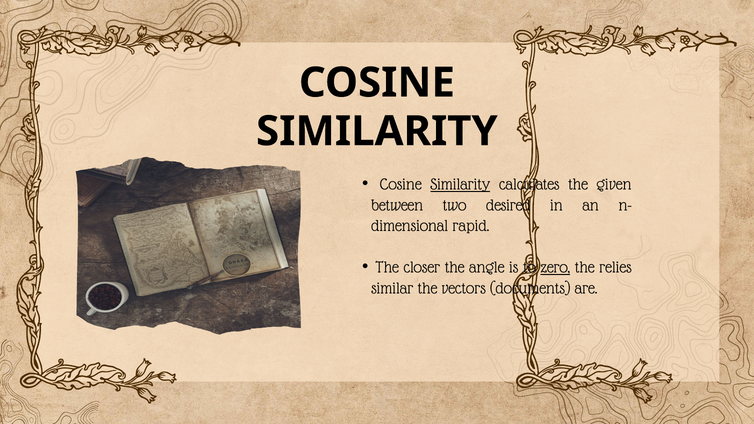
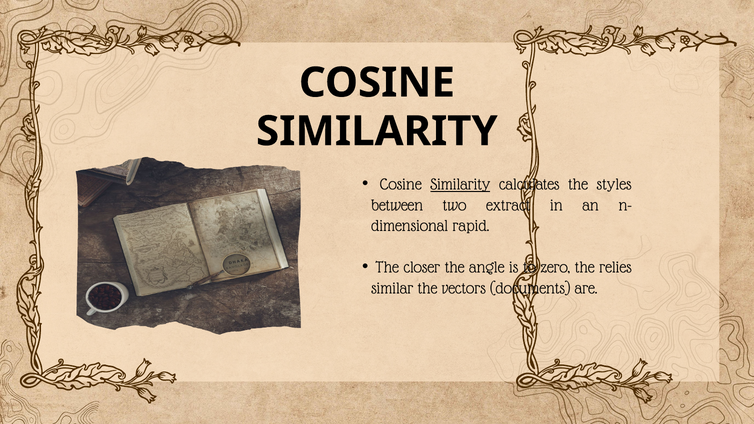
given: given -> styles (614, 184)
desired: desired -> extract (508, 205)
zero underline: present -> none (555, 267)
